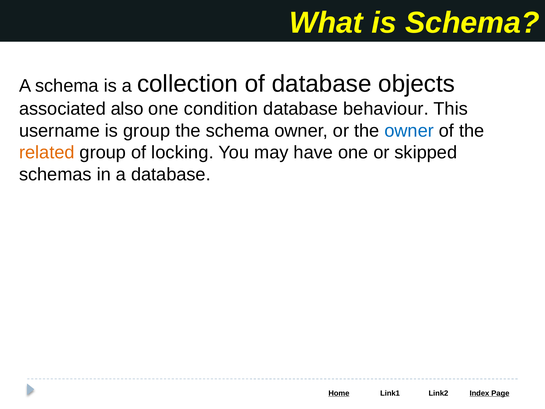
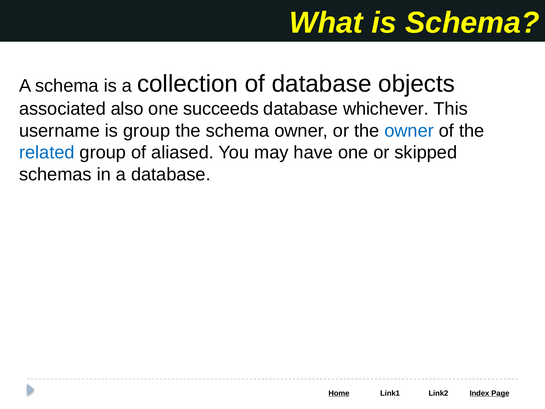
condition: condition -> succeeds (221, 109)
behaviour: behaviour -> whichever (386, 109)
related colour: orange -> blue (47, 152)
locking: locking -> aliased (183, 152)
